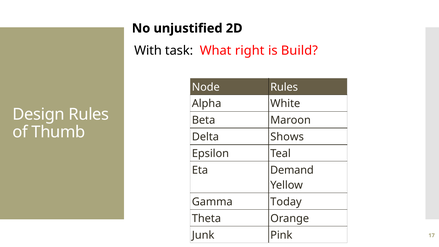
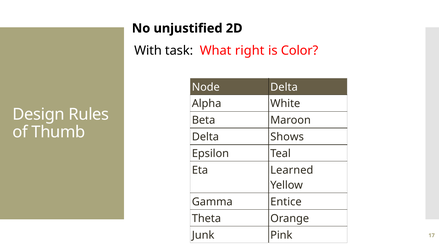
Build: Build -> Color (300, 51)
Node Rules: Rules -> Delta (284, 87)
Demand: Demand -> Learned (292, 170)
Today: Today -> Entice (286, 202)
